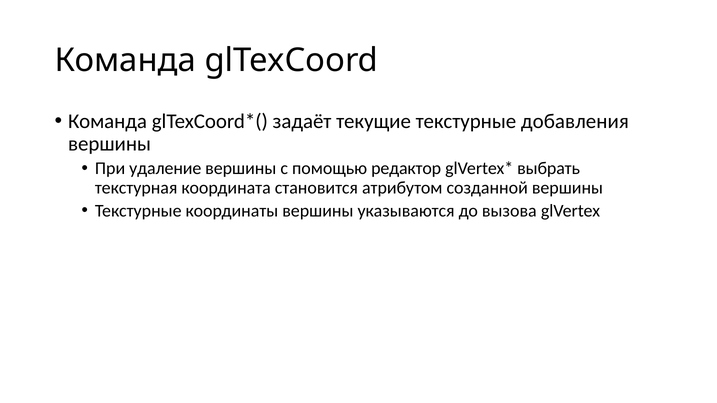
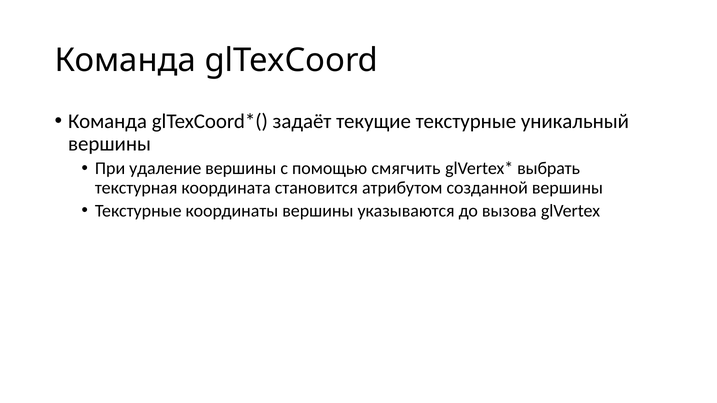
добавления: добавления -> уникальный (575, 121)
редактор: редактор -> смягчить (406, 169)
